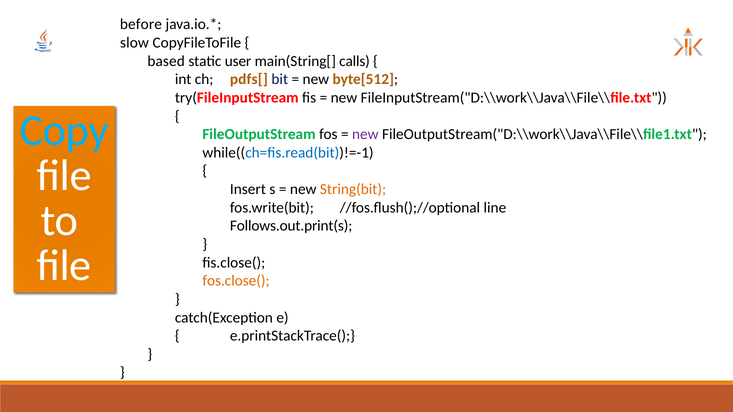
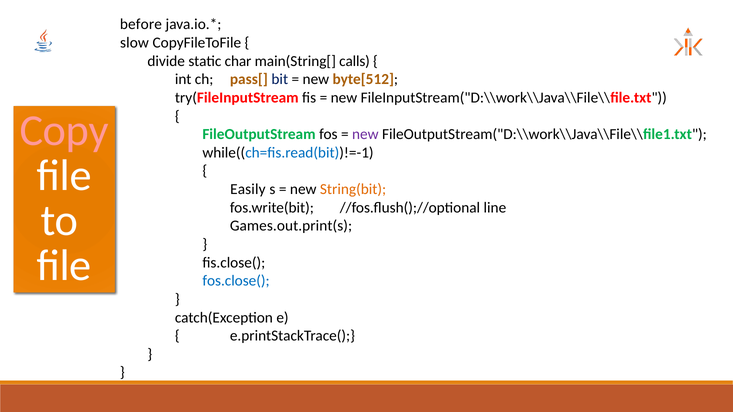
based: based -> divide (166, 61)
user: user -> char (238, 61)
pdfs[: pdfs[ -> pass[ (249, 79)
Copy colour: light blue -> pink (64, 131)
Insert: Insert -> Easily (248, 189)
Follows.out.print(s: Follows.out.print(s -> Games.out.print(s (291, 226)
fos.close( colour: orange -> blue (236, 281)
